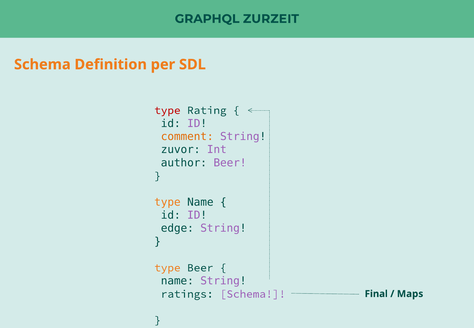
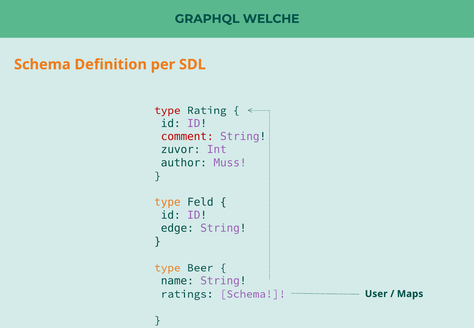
ZURZEIT: ZURZEIT -> WELCHE (271, 19)
comment colour: orange -> red (187, 137)
author Beer: Beer -> Muss (230, 163)
type Name: Name -> Feld (200, 202)
Final: Final -> User (376, 294)
